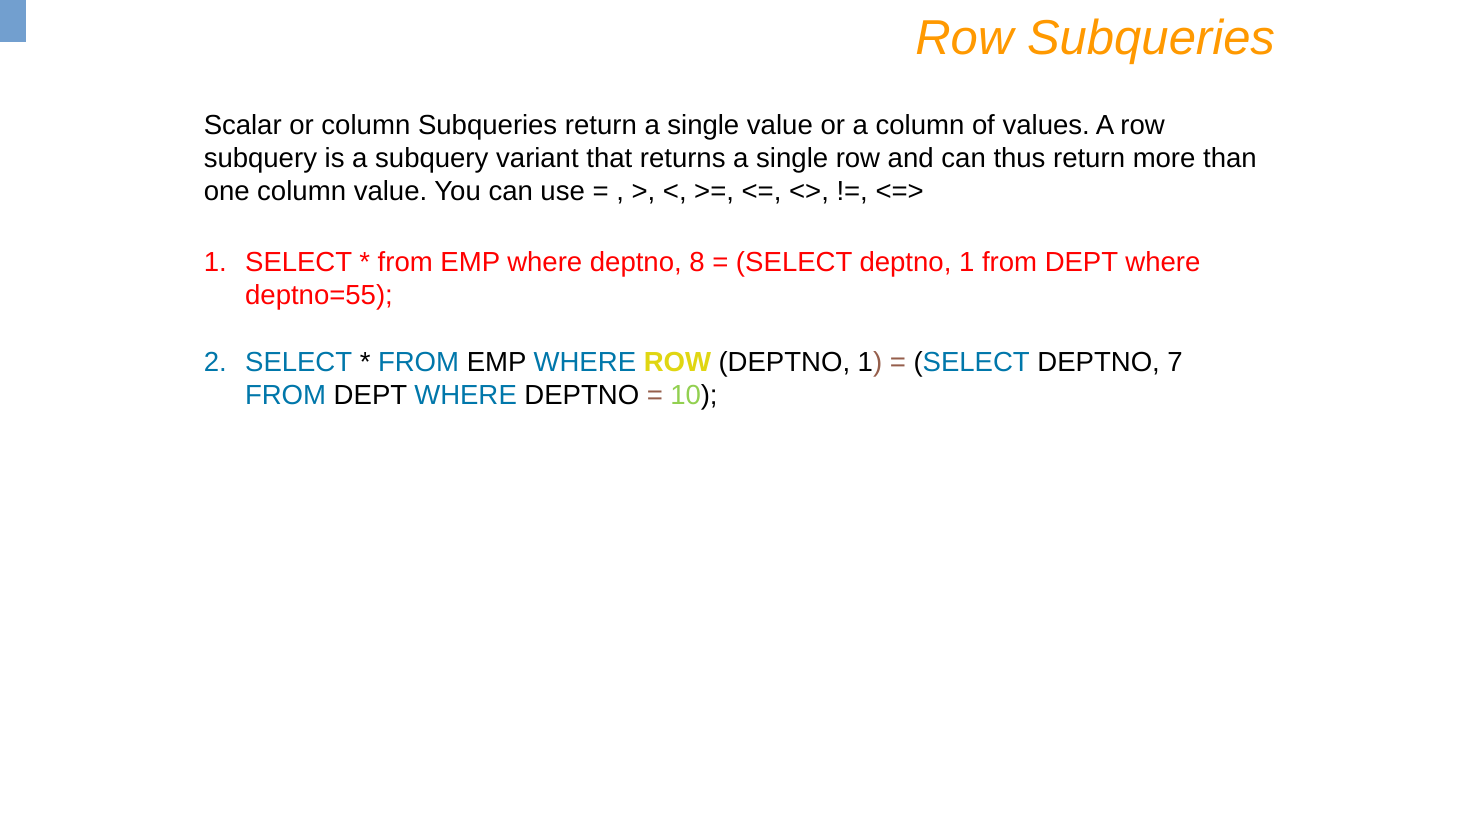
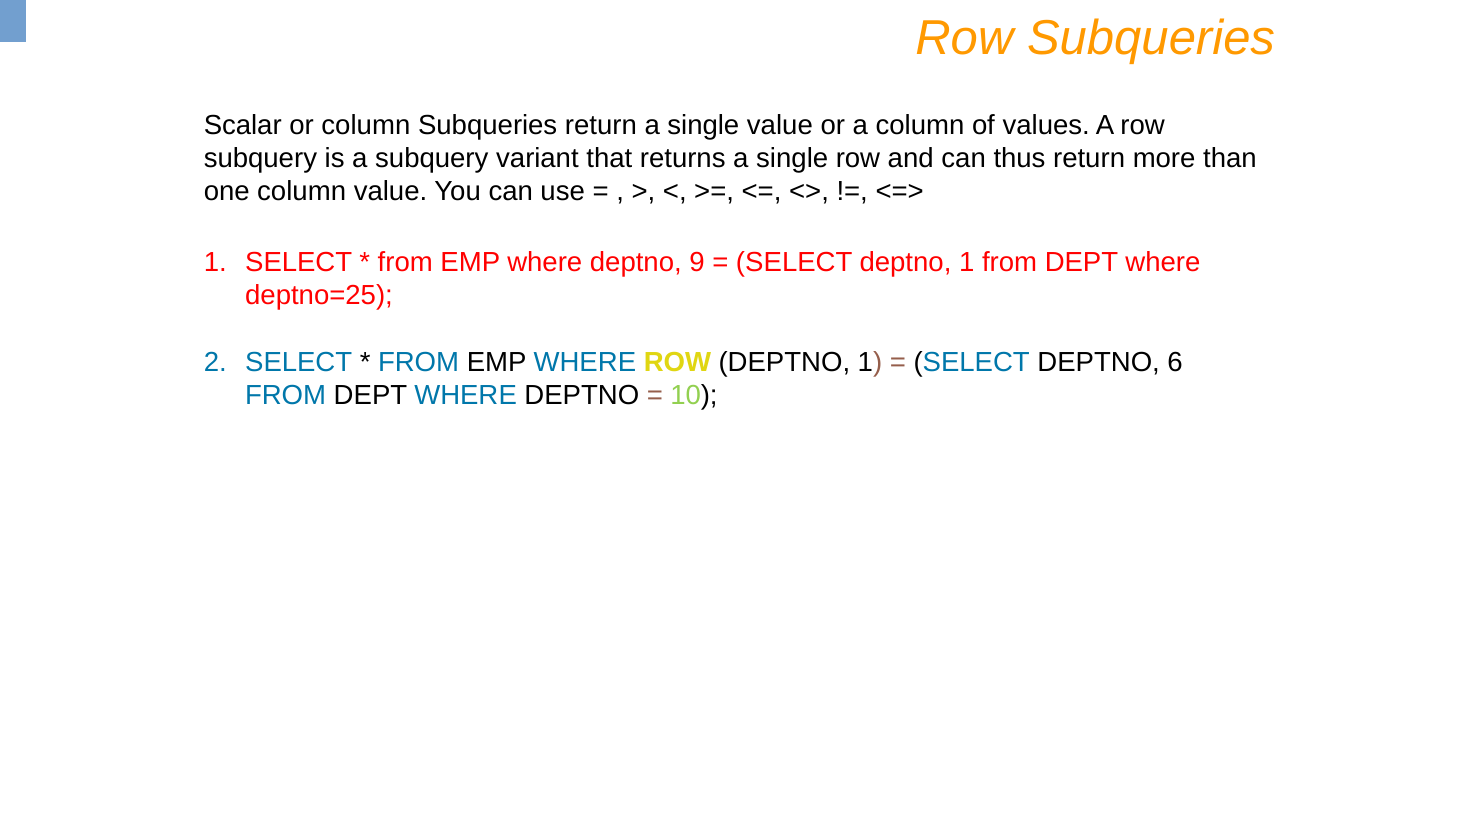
8: 8 -> 9 (697, 263)
deptno=55: deptno=55 -> deptno=25 (319, 296)
7: 7 -> 6 (1175, 362)
